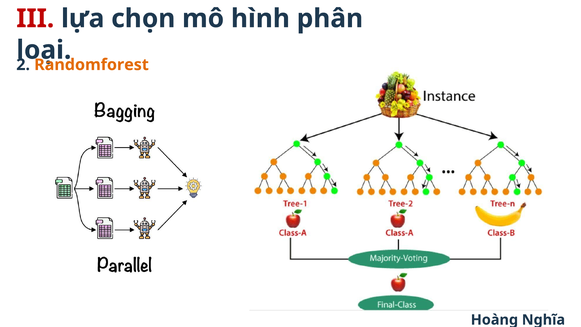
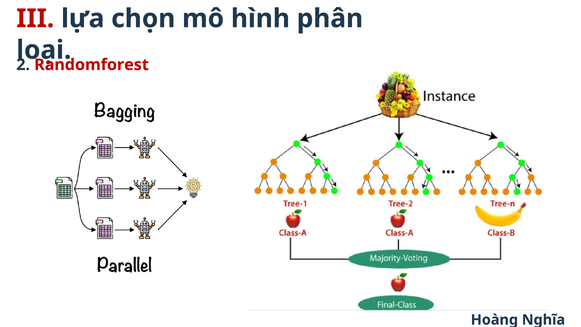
Randomforest colour: orange -> red (91, 65)
